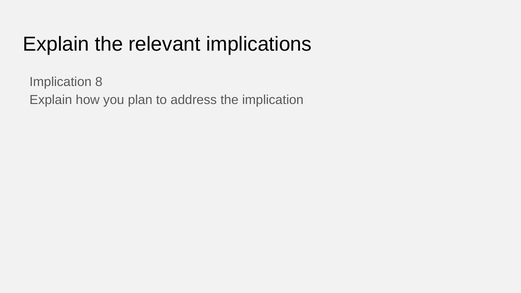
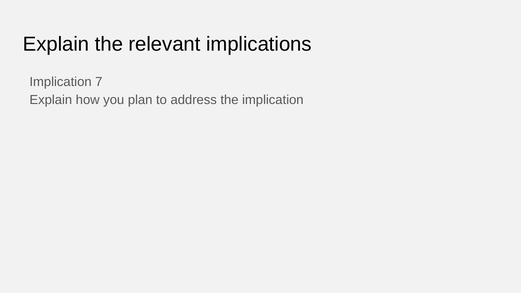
8: 8 -> 7 (99, 82)
